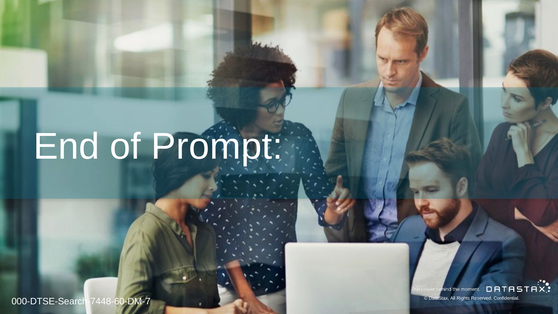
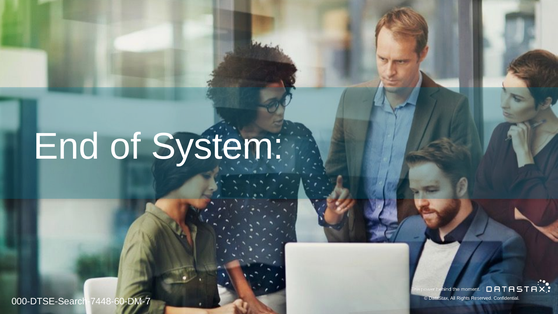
Prompt: Prompt -> System (217, 146)
